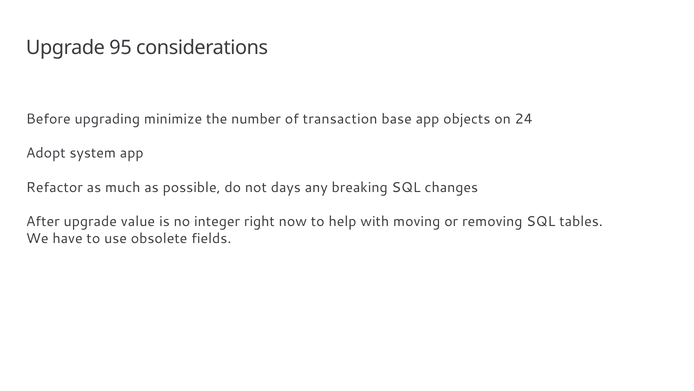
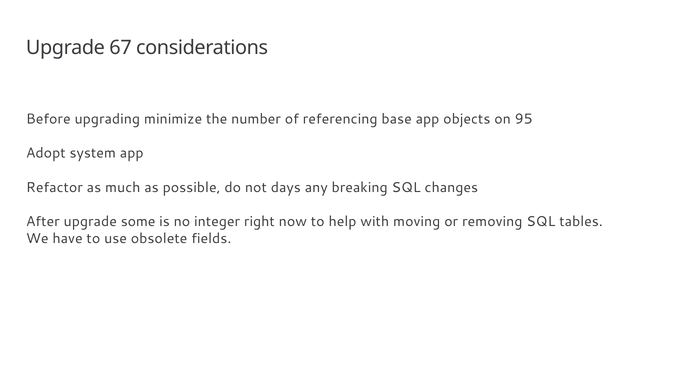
95: 95 -> 67 (121, 47)
transaction: transaction -> referencing (340, 119)
24: 24 -> 95 (524, 119)
value: value -> some (138, 221)
